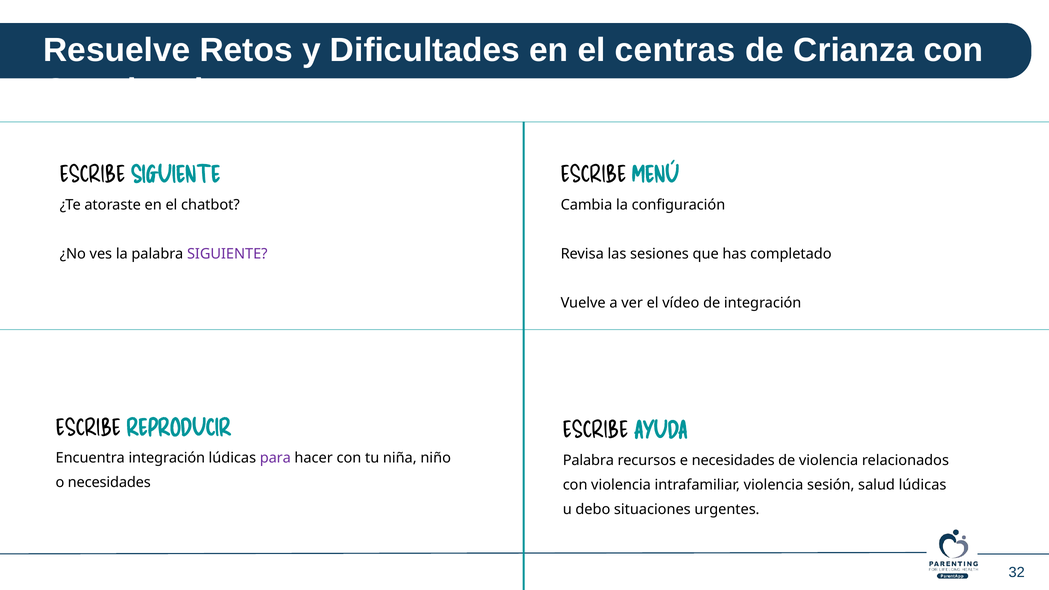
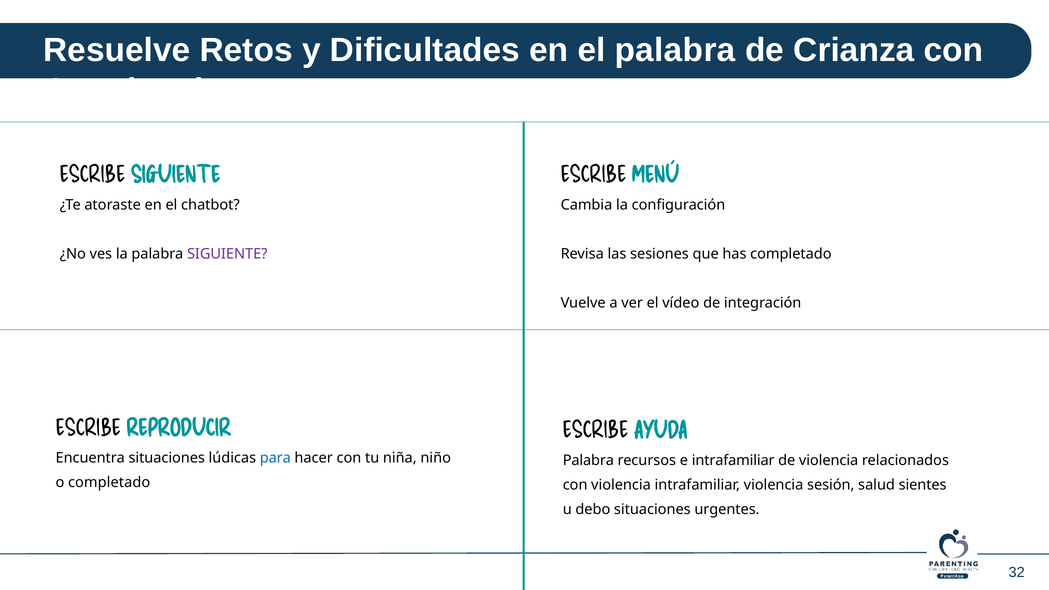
el centras: centras -> palabra (675, 50)
Encuentra integración: integración -> situaciones (167, 458)
para colour: purple -> blue (275, 458)
e necesidades: necesidades -> intrafamiliar (733, 461)
o necesidades: necesidades -> completado (109, 483)
salud lúdicas: lúdicas -> sientes (923, 485)
